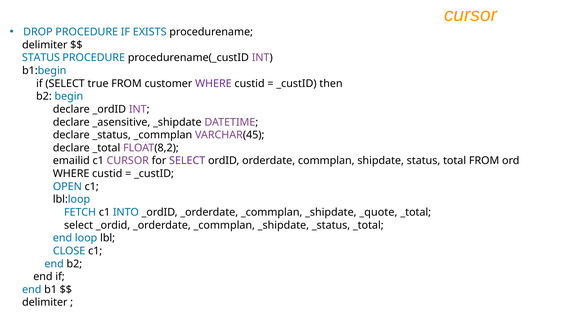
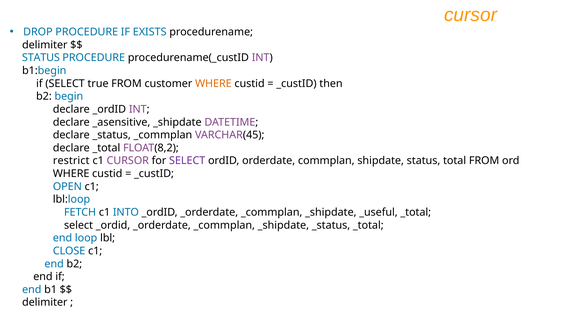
WHERE colour: purple -> orange (213, 84)
emailid: emailid -> restrict (71, 161)
_quote: _quote -> _useful (378, 212)
